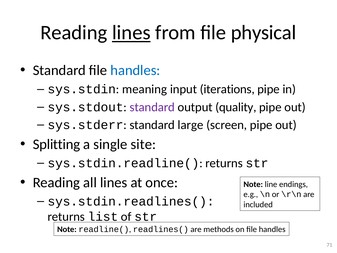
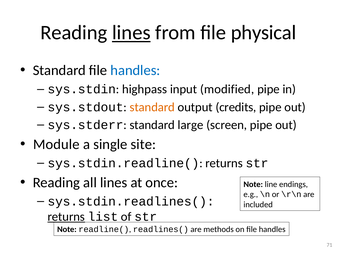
meaning: meaning -> highpass (145, 89)
iterations: iterations -> modified (227, 89)
standard colour: purple -> orange (152, 107)
quality: quality -> credits (236, 107)
Splitting: Splitting -> Module (56, 144)
returns underline: none -> present (66, 216)
